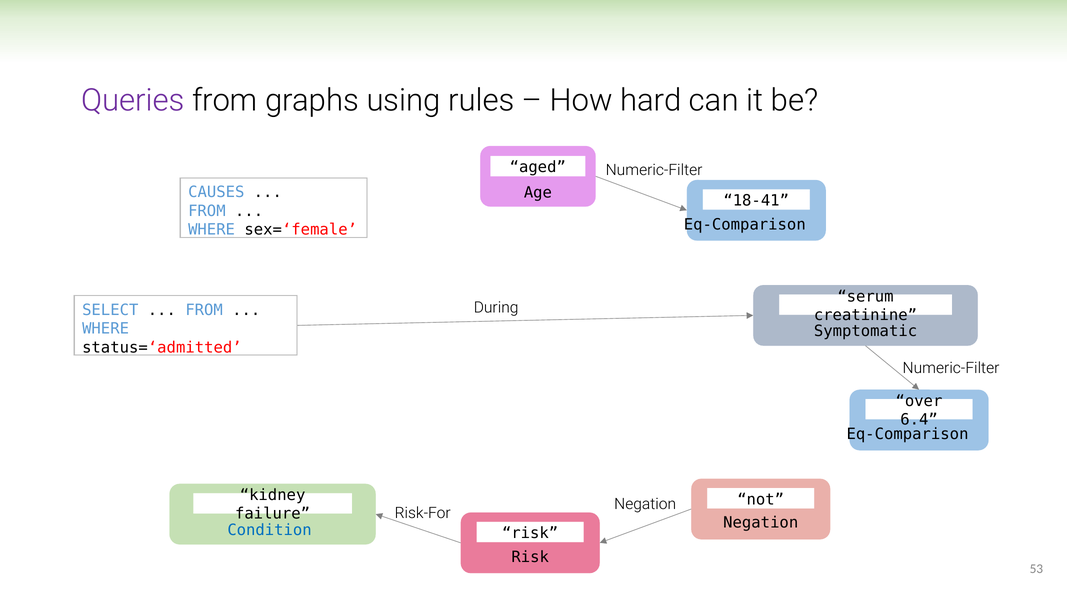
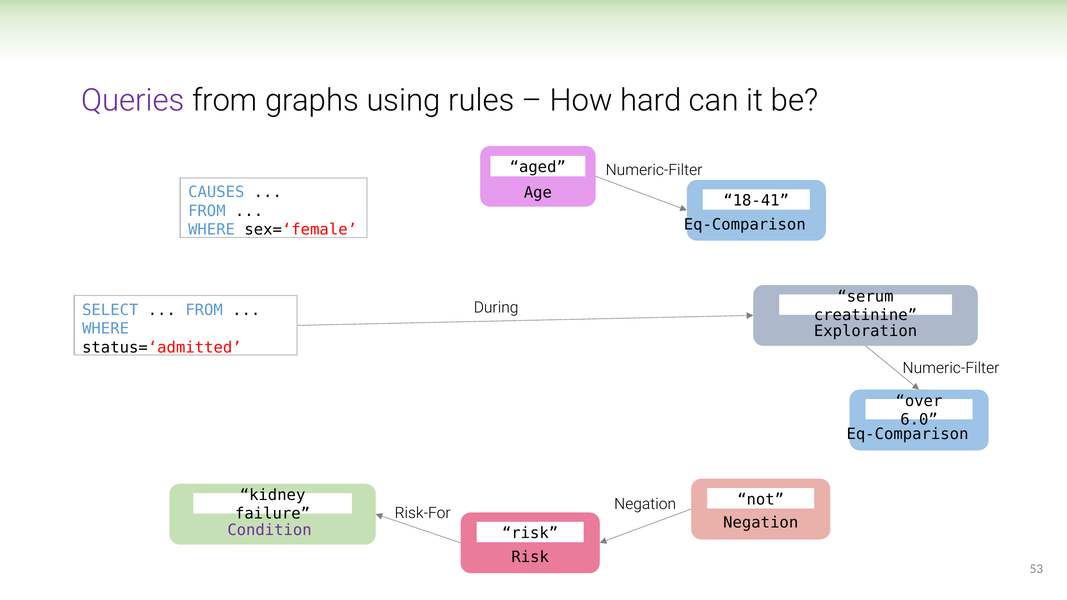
Symptomatic: Symptomatic -> Exploration (866, 331)
6.4: 6.4 -> 6.0 (919, 420)
Condition colour: blue -> purple (270, 530)
